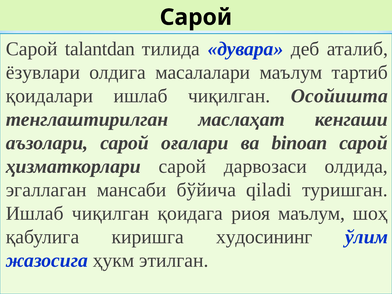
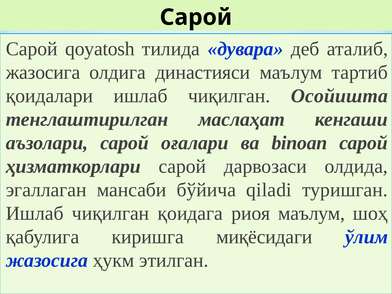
talantdan: talantdan -> qoyatosh (100, 49)
ёзувлари: ёзувлари -> жазосига (43, 72)
масалалари: масалалари -> династияси (203, 72)
худосининг: худосининг -> миқёсидаги (264, 237)
